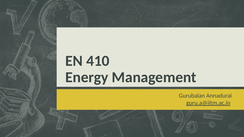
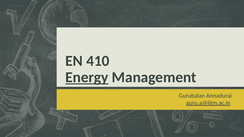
Energy underline: none -> present (87, 77)
